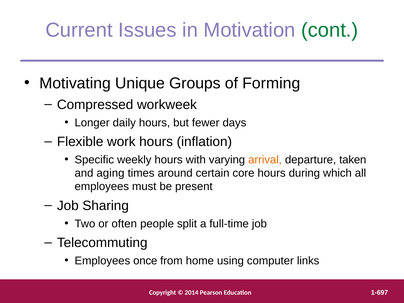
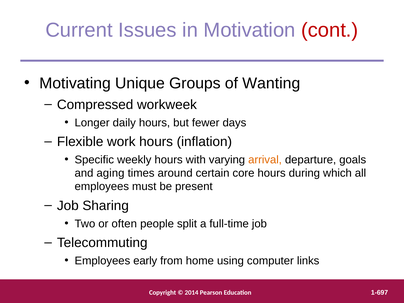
cont colour: green -> red (330, 30)
Forming: Forming -> Wanting (271, 83)
taken: taken -> goals (353, 160)
once: once -> early (145, 261)
